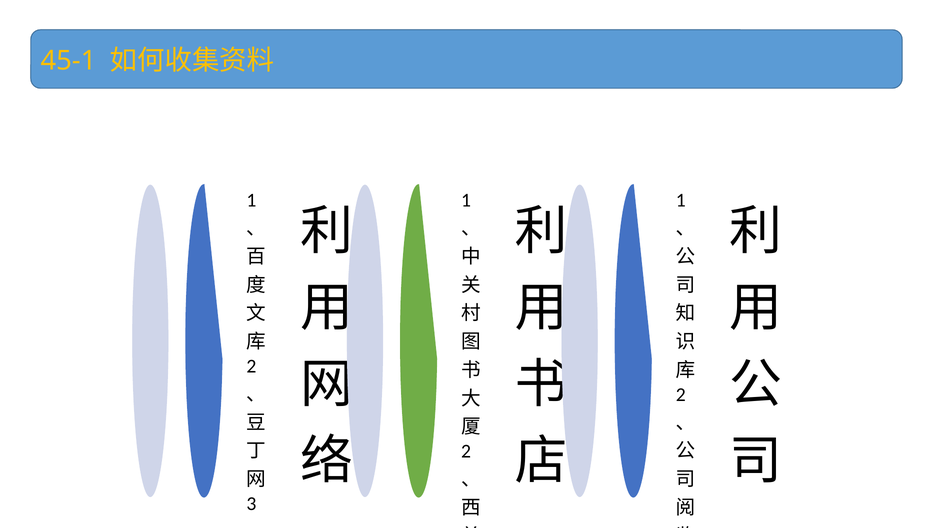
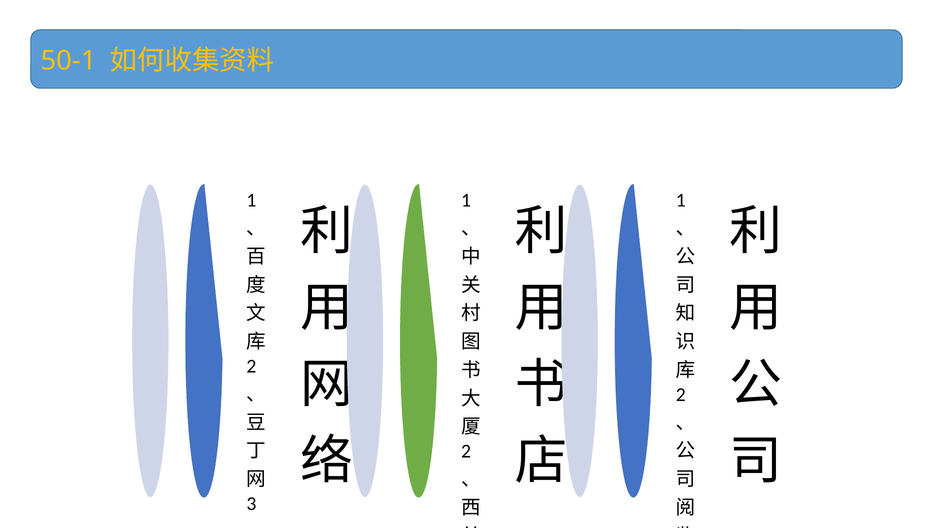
45-1: 45-1 -> 50-1 (68, 61)
